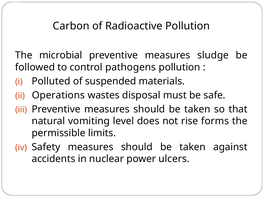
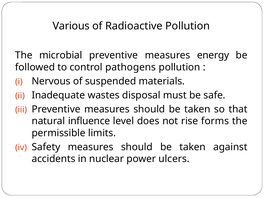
Carbon: Carbon -> Various (71, 26)
sludge: sludge -> energy (213, 55)
Polluted: Polluted -> Nervous (51, 81)
Operations: Operations -> Inadequate (58, 95)
vomiting: vomiting -> influence (89, 121)
